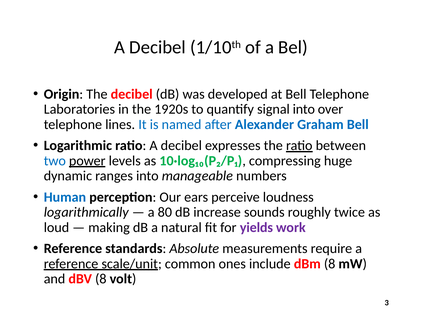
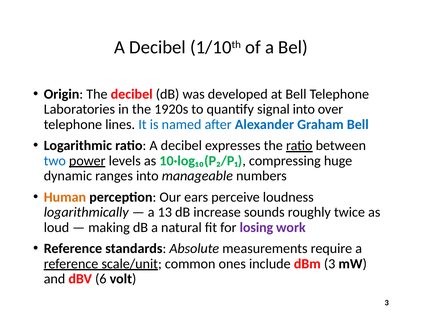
Human colour: blue -> orange (65, 197)
80: 80 -> 13 (165, 212)
yields: yields -> losing (256, 227)
dBm 8: 8 -> 3 (330, 263)
dBV 8: 8 -> 6 (101, 279)
